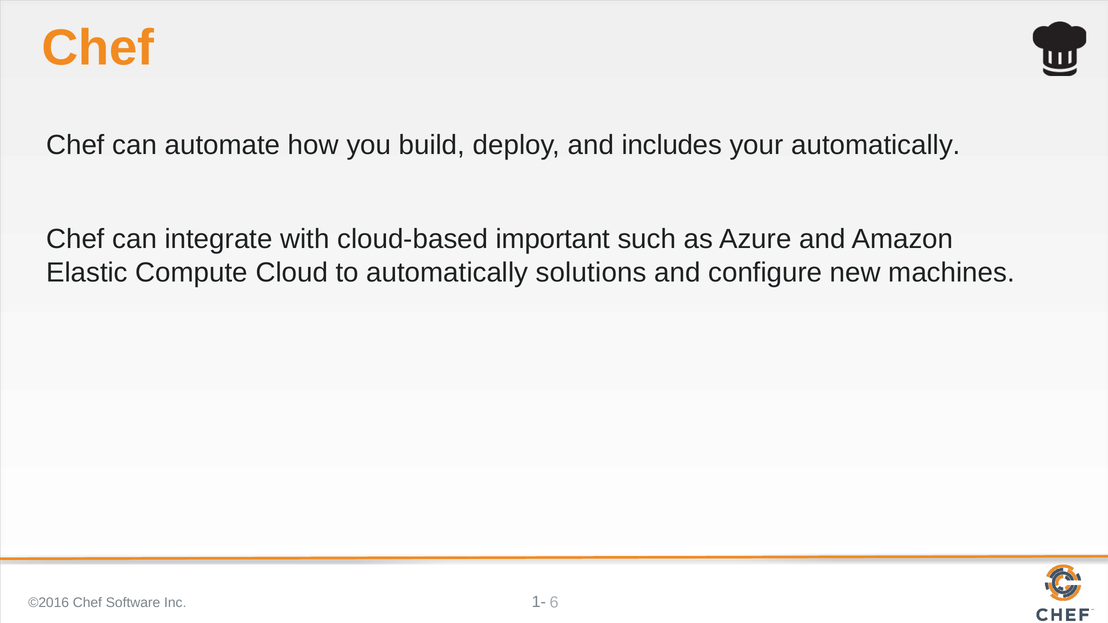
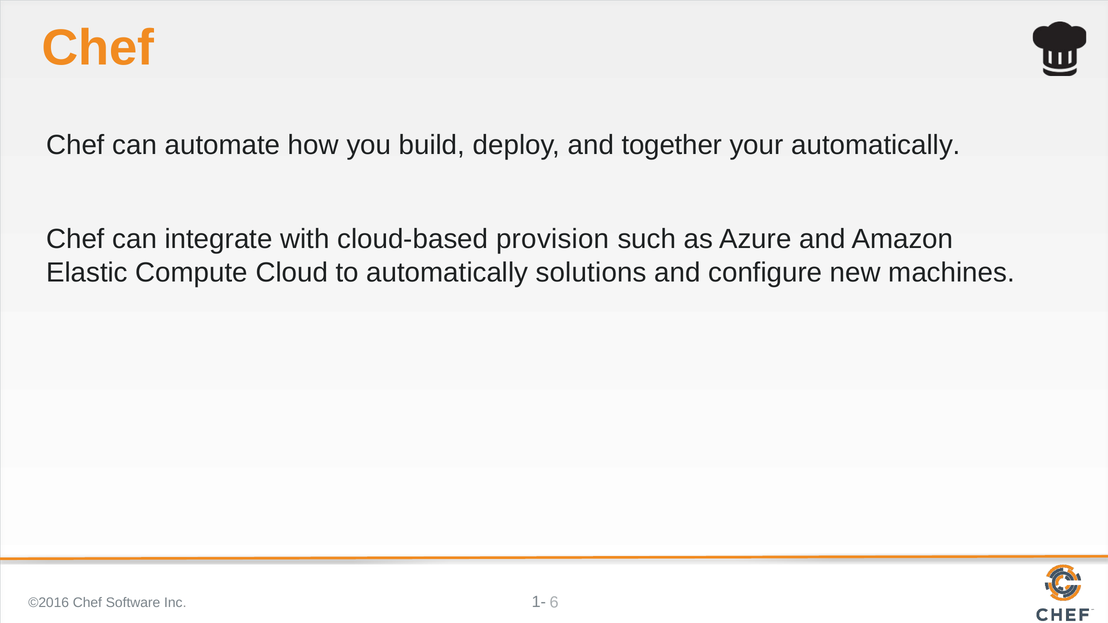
includes: includes -> together (672, 145)
important: important -> provision (553, 239)
